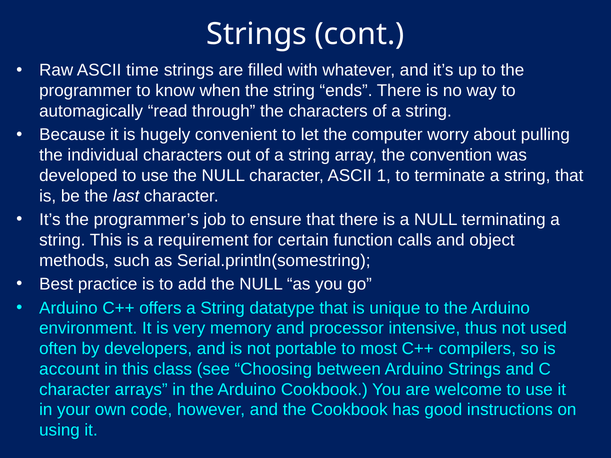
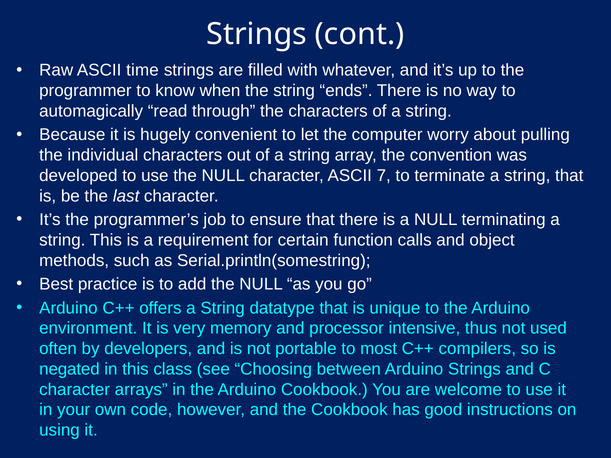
1: 1 -> 7 (384, 176)
account: account -> negated (69, 369)
